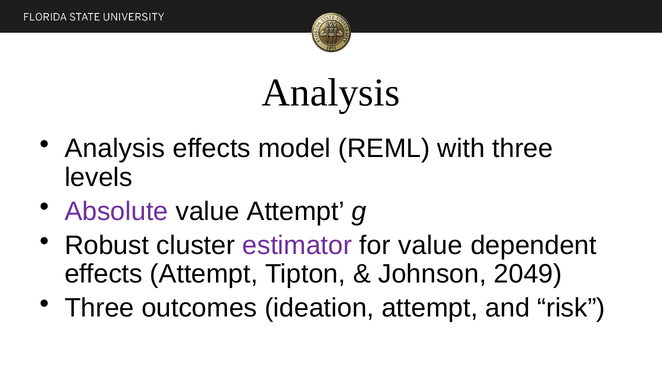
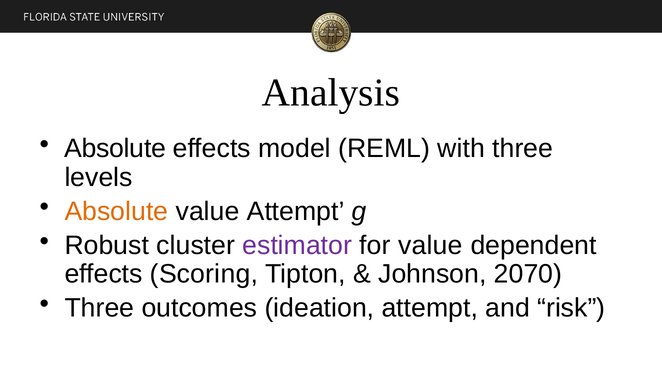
Analysis: Analysis -> Absolute (115, 149)
Absolute colour: purple -> orange (116, 212)
effects Attempt: Attempt -> Scoring (204, 274)
2049: 2049 -> 2070 (528, 274)
